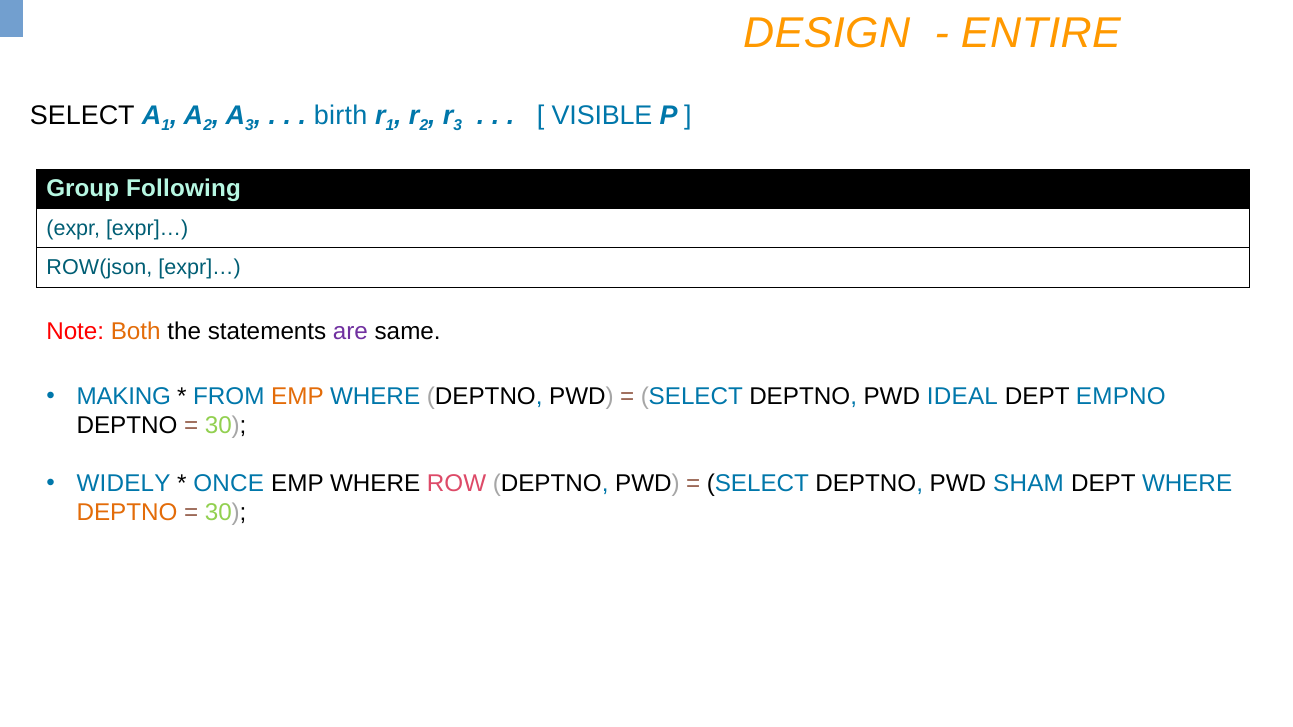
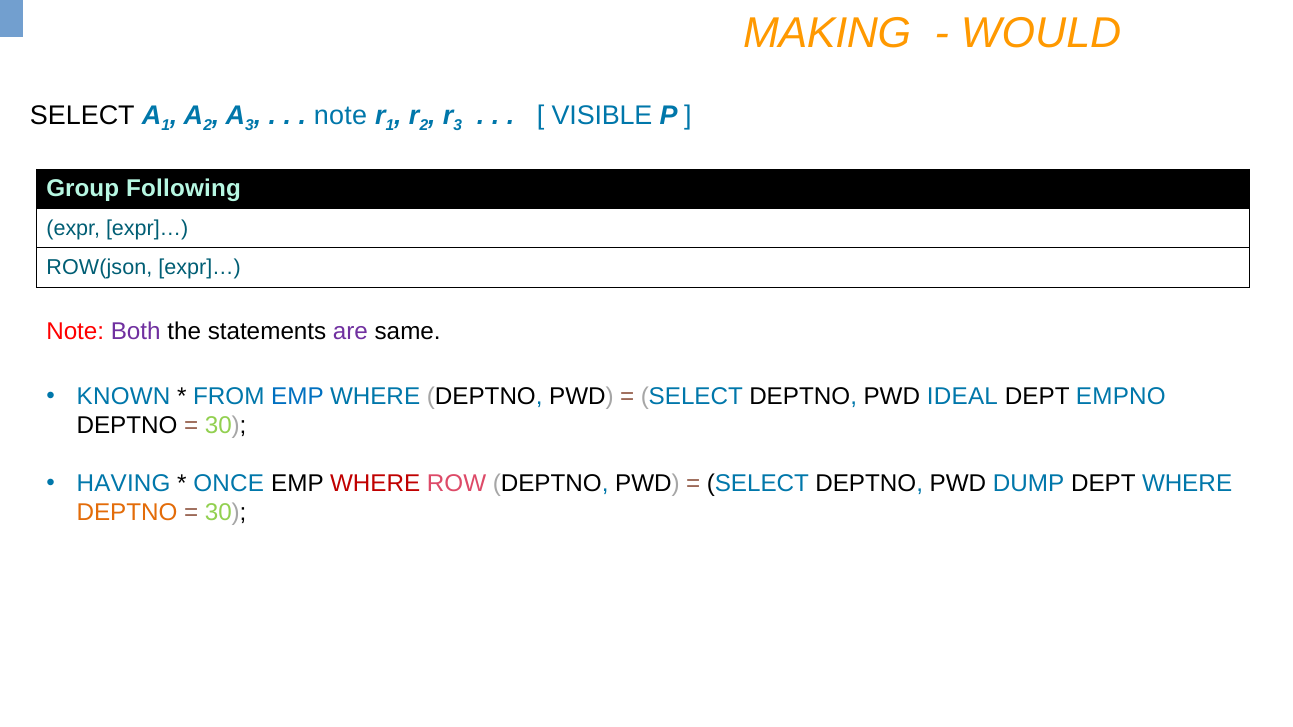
DESIGN: DESIGN -> MAKING (827, 34)
ENTIRE: ENTIRE -> WOULD (1041, 34)
birth: birth -> note (341, 115)
Both colour: orange -> purple (136, 332)
MAKING: MAKING -> KNOWN (124, 397)
EMP colour: orange -> blue (297, 397)
WIDELY: WIDELY -> HAVING (124, 484)
WHERE colour: black -> red (375, 484)
SHAM: SHAM -> DUMP (1029, 484)
